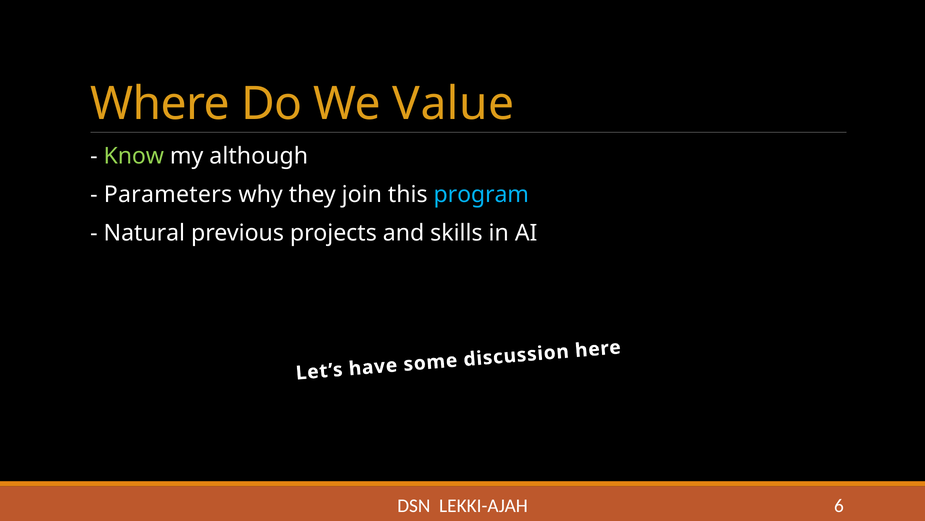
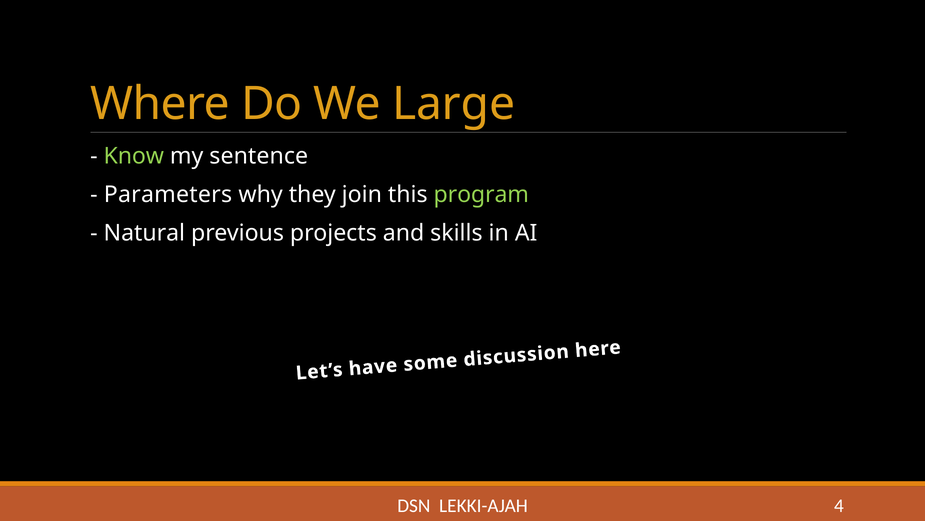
Value: Value -> Large (454, 104)
although: although -> sentence (259, 156)
program colour: light blue -> light green (481, 194)
6: 6 -> 4 (839, 505)
